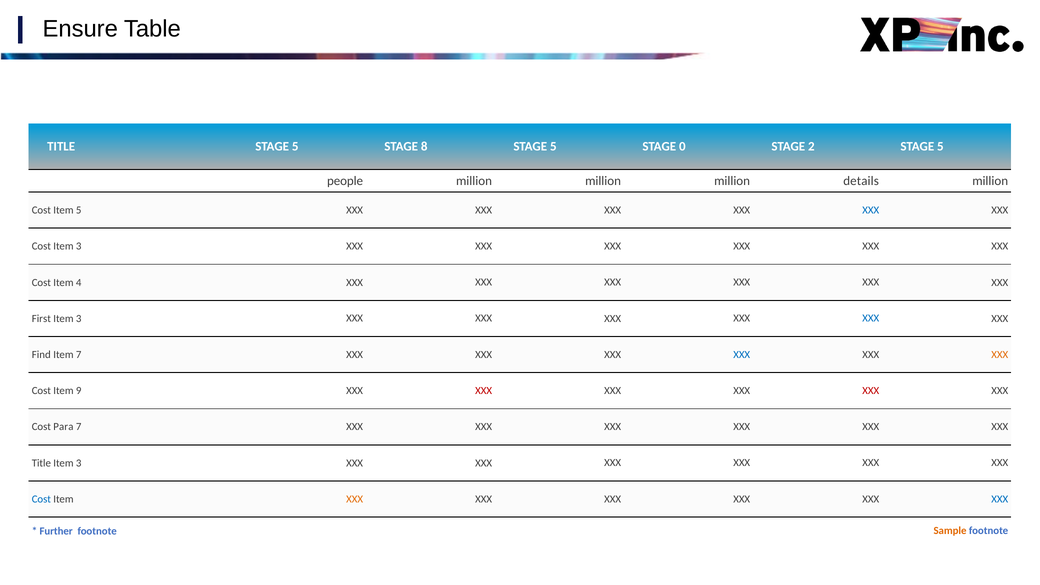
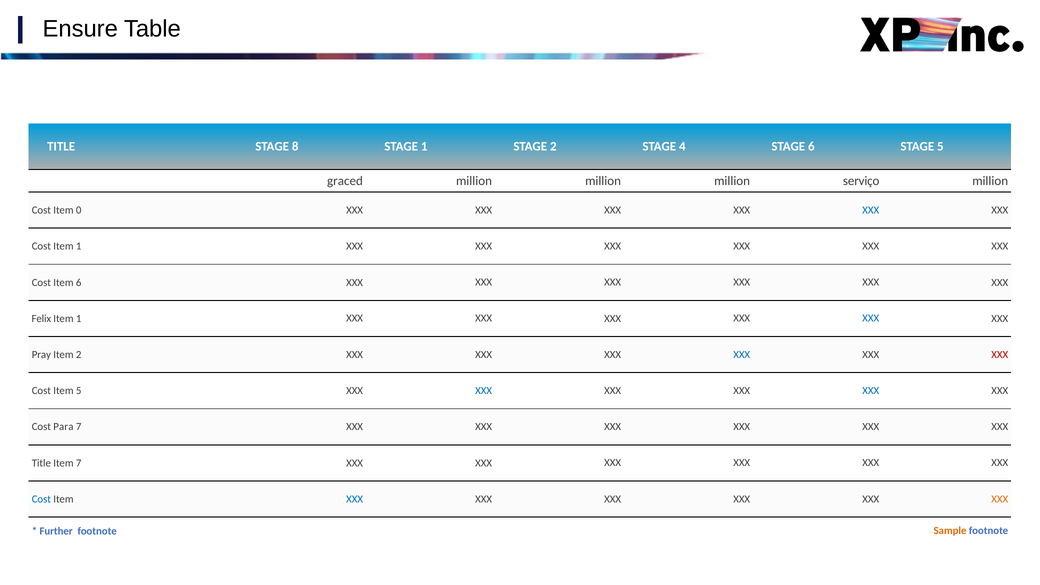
TITLE STAGE 5: 5 -> 8 (295, 147)
STAGE 8: 8 -> 1 (424, 147)
5: 5 -> 2 (553, 147)
0: 0 -> 4 (682, 147)
STAGE 2: 2 -> 6 (811, 147)
people: people -> graced (345, 181)
details: details -> serviço (861, 181)
Item 5: 5 -> 0 (79, 210)
Cost Item 3: 3 -> 1 (79, 246)
Item 4: 4 -> 6 (79, 282)
First: First -> Felix (41, 319)
3: 3 -> 1 (79, 319)
Find: Find -> Pray (41, 355)
Item 7: 7 -> 2 (79, 355)
XXX colour: orange -> red (1000, 355)
Item 9: 9 -> 5 (79, 391)
XXX colour: red -> blue (484, 391)
XXX colour: red -> blue (871, 391)
3: 3 -> 7 (79, 463)
XXX colour: orange -> blue (355, 499)
XXX colour: blue -> orange (1000, 499)
